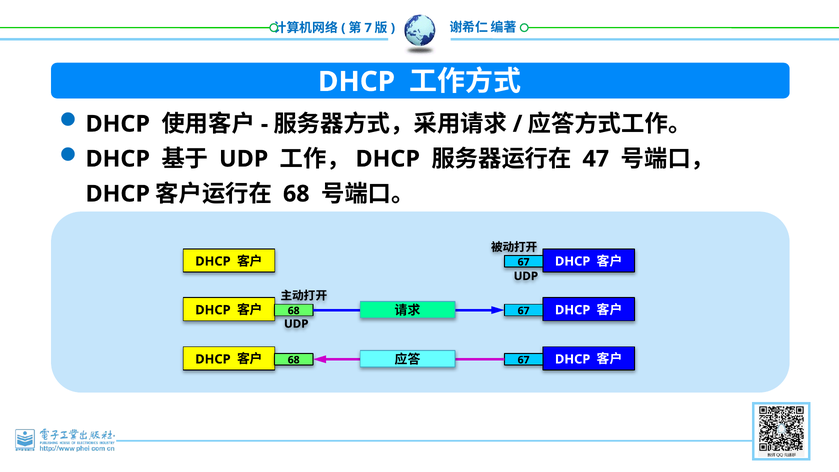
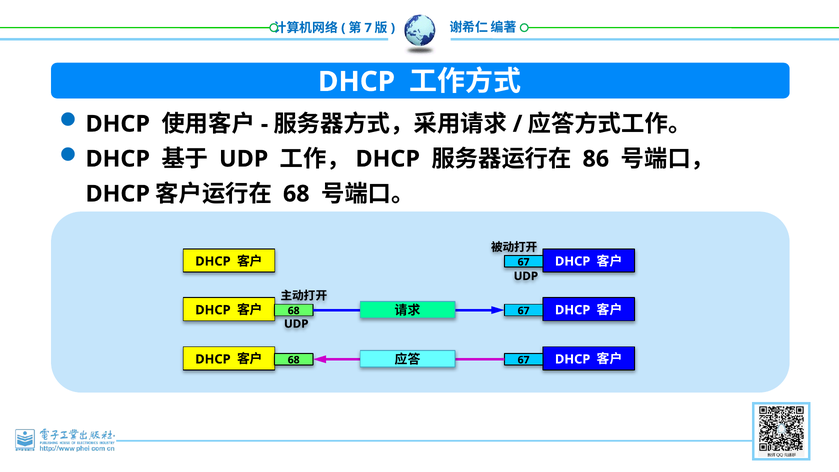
47: 47 -> 86 (596, 159)
